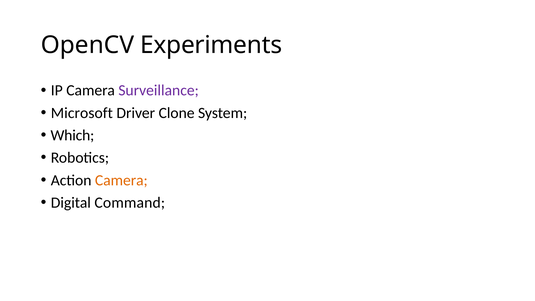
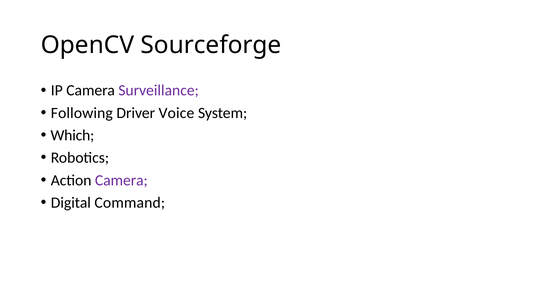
Experiments: Experiments -> Sourceforge (211, 45)
Microsoft: Microsoft -> Following (82, 113)
Clone: Clone -> Voice (176, 113)
Camera colour: orange -> purple (121, 180)
